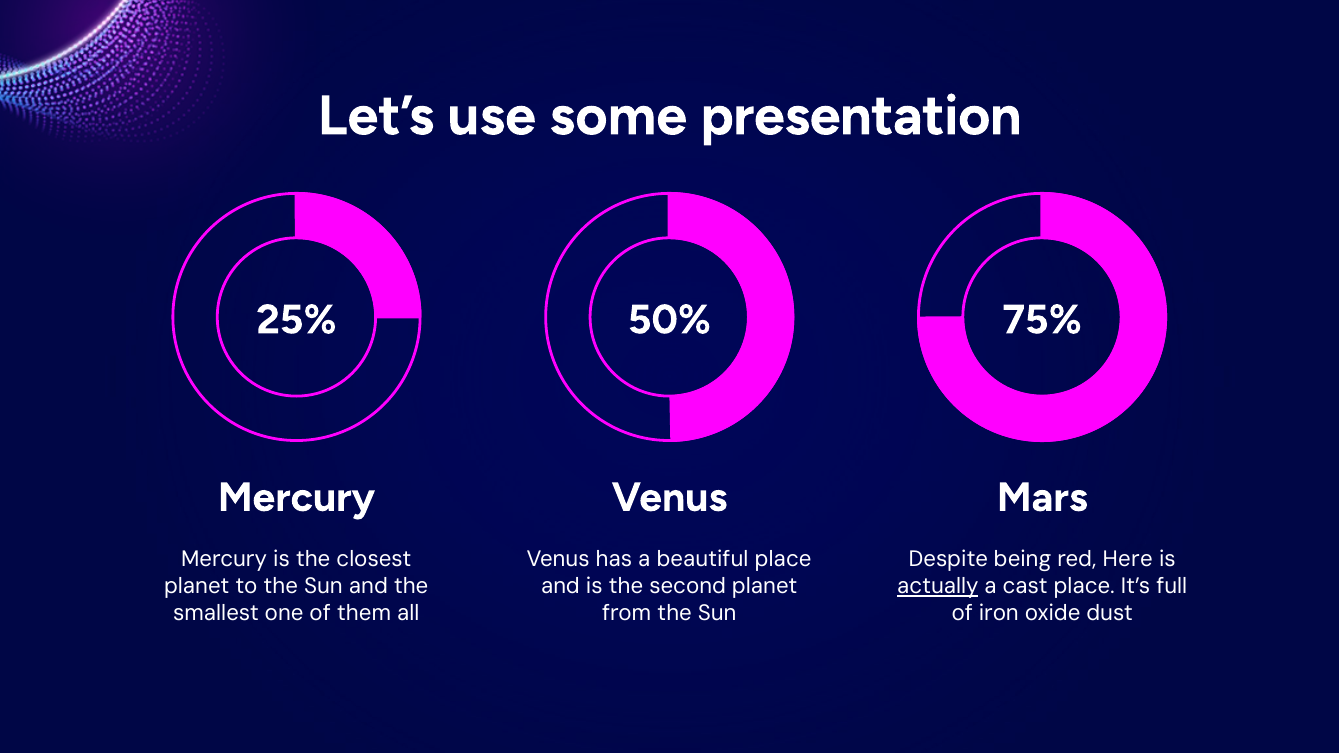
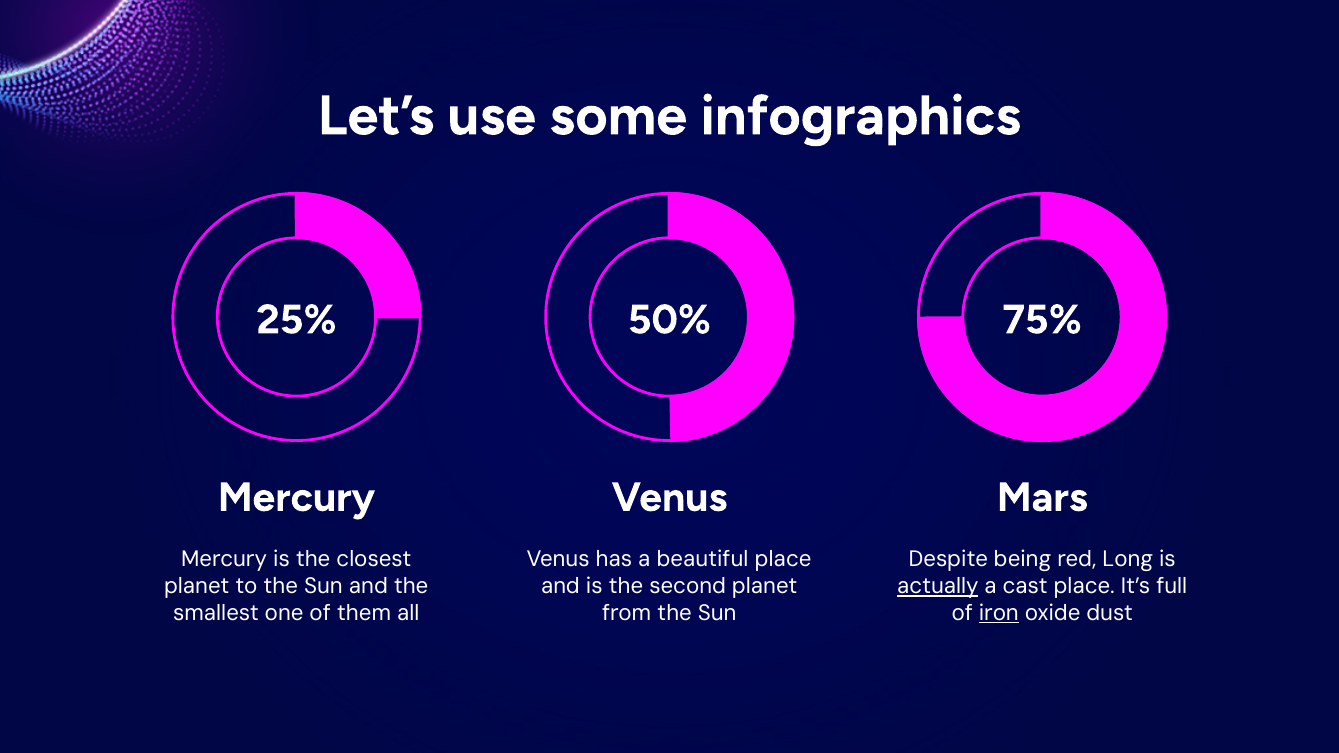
presentation: presentation -> infographics (861, 116)
Here: Here -> Long (1128, 560)
iron underline: none -> present (999, 613)
